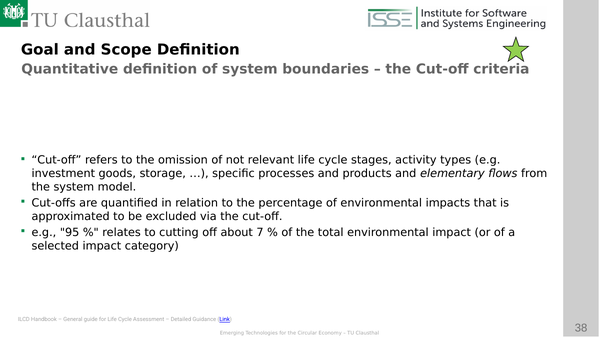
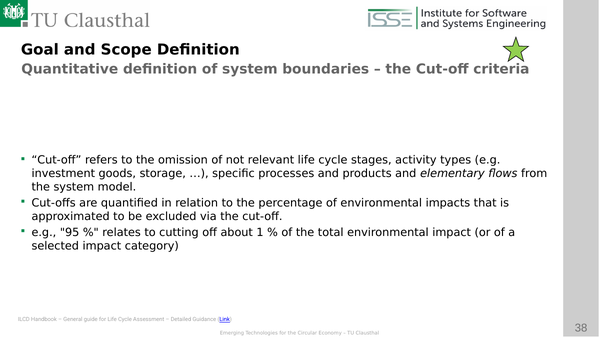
7: 7 -> 1 (260, 232)
